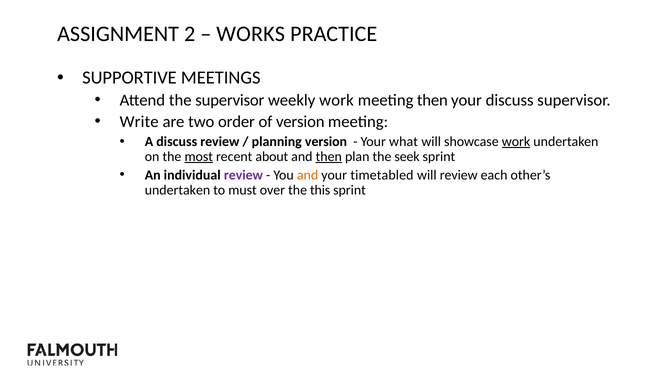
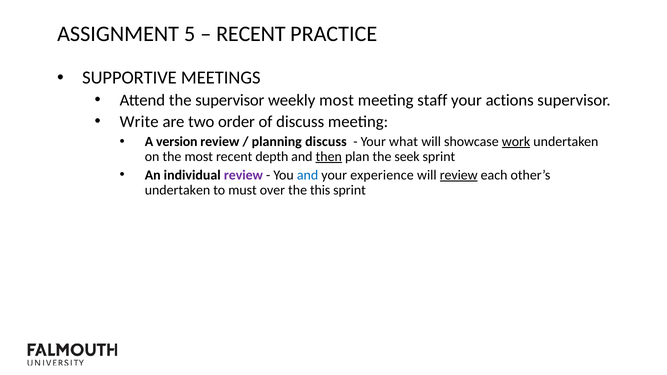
2: 2 -> 5 (190, 34)
WORKS: WORKS -> RECENT (251, 34)
weekly work: work -> most (337, 100)
meeting then: then -> staff (432, 100)
your discuss: discuss -> actions (510, 100)
of version: version -> discuss (300, 122)
A discuss: discuss -> version (177, 142)
planning version: version -> discuss (326, 142)
most underline: present -> none (199, 157)
about: about -> depth (272, 157)
and colour: orange -> blue (308, 175)
timetabled: timetabled -> experience (382, 175)
review underline: none -> present (459, 175)
